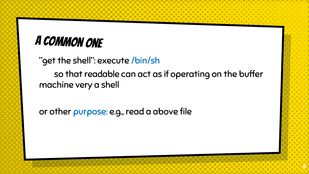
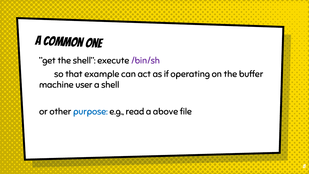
/bin/sh colour: blue -> purple (145, 61)
readable: readable -> example (102, 74)
very: very -> user (84, 85)
